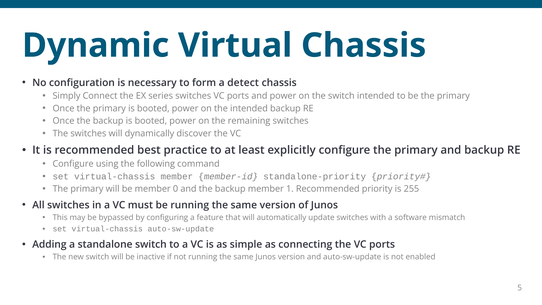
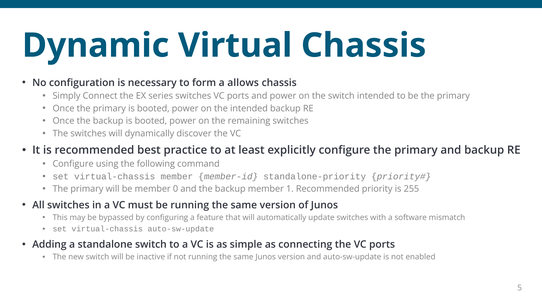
detect: detect -> allows (243, 83)
